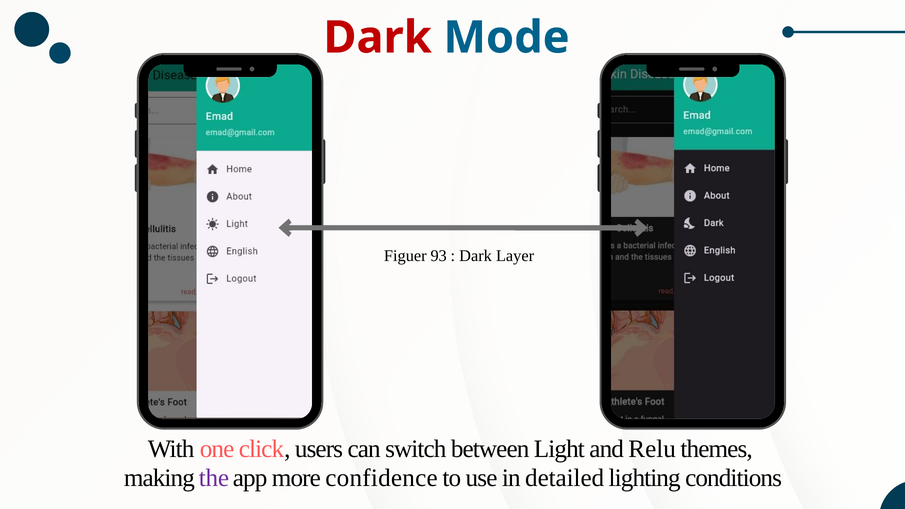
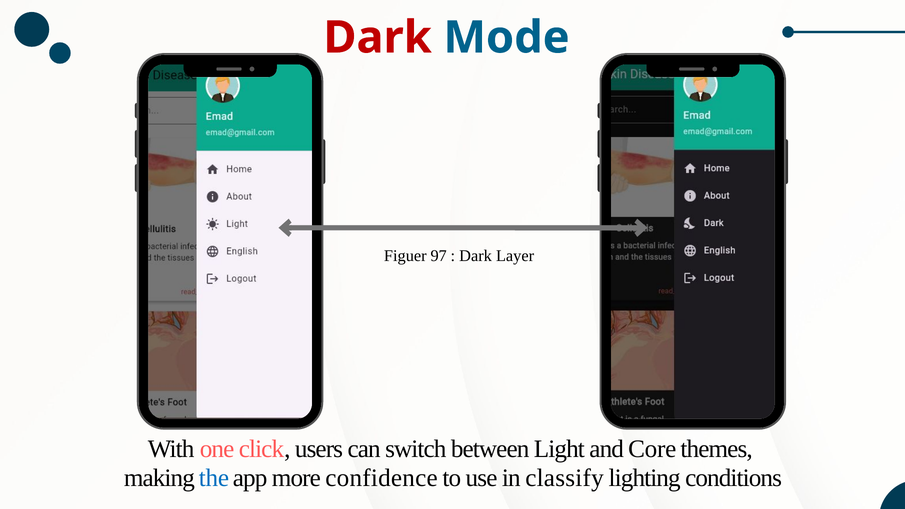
93: 93 -> 97 (439, 256)
Relu: Relu -> Core (652, 449)
the colour: purple -> blue (214, 478)
detailed: detailed -> classify (564, 478)
